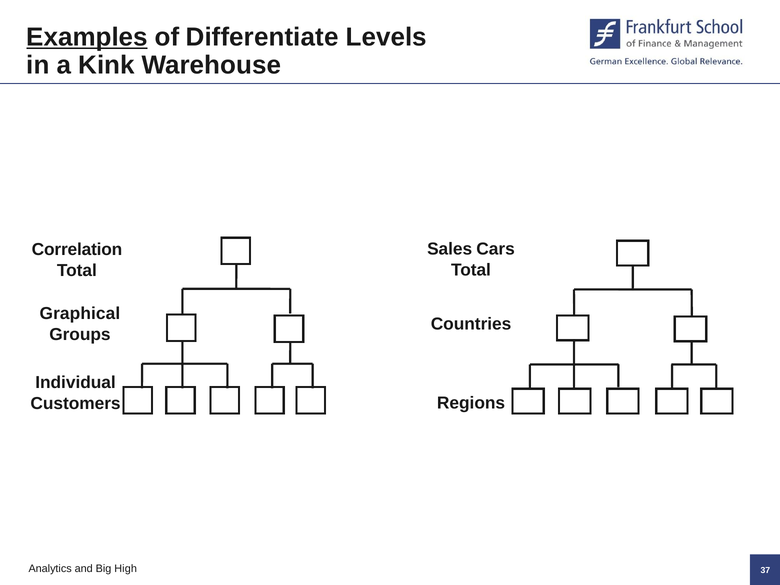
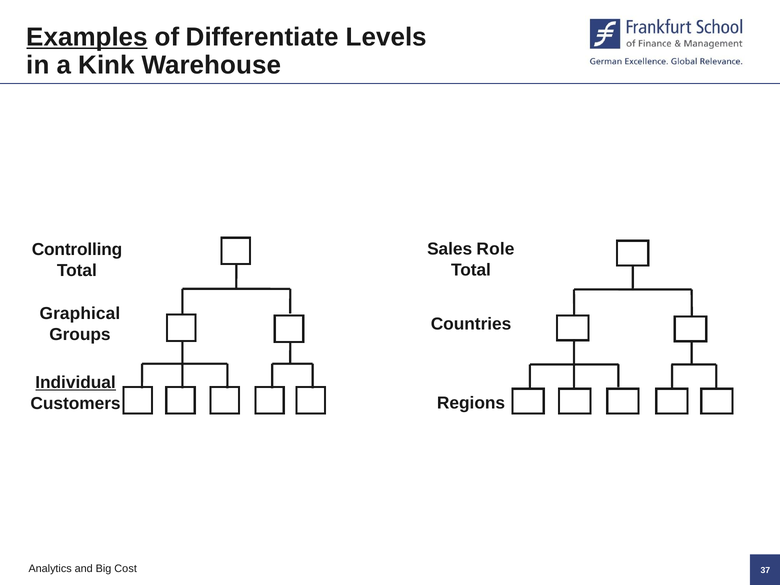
Cars: Cars -> Role (495, 249)
Correlation: Correlation -> Controlling (77, 250)
Individual underline: none -> present (76, 383)
High: High -> Cost (126, 569)
